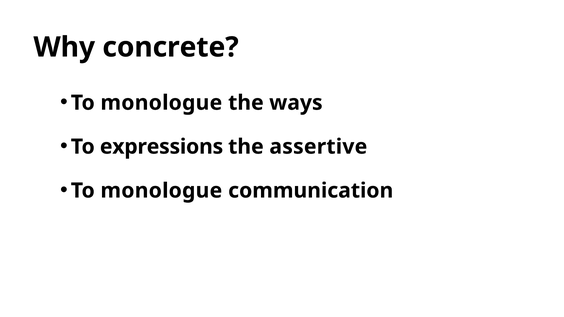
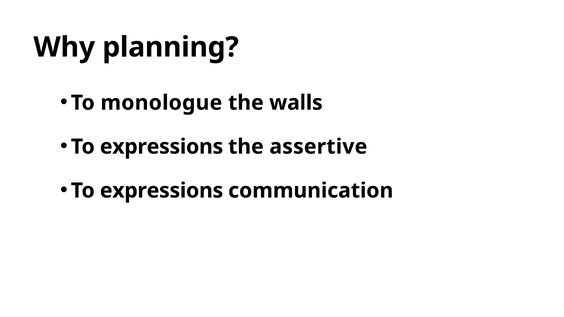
concrete: concrete -> planning (171, 47)
ways: ways -> walls (296, 103)
monologue: monologue -> expressions (162, 191)
